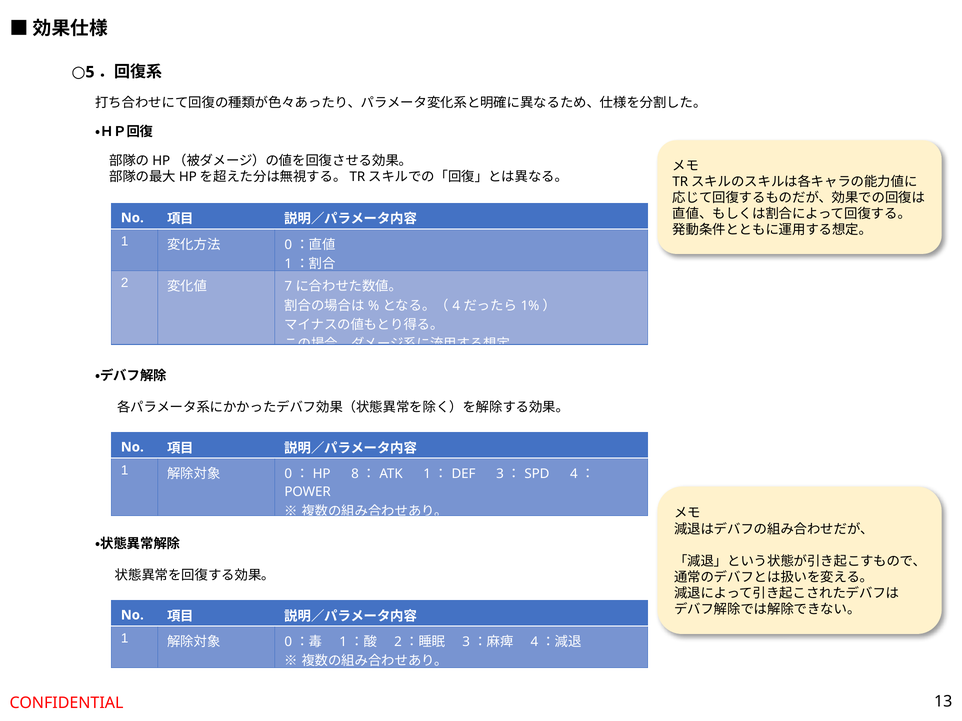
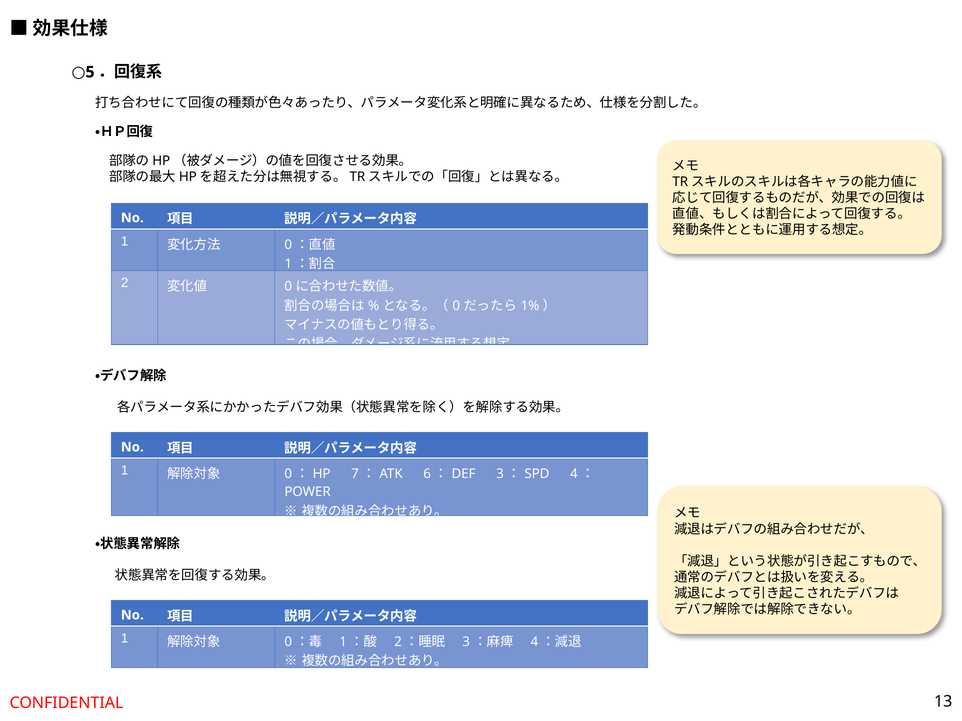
7: 7 -> 0 (288, 287)
4: 4 -> 0 (456, 306)
8: 8 -> 7 (355, 474)
1: 1 -> 6 (427, 474)
